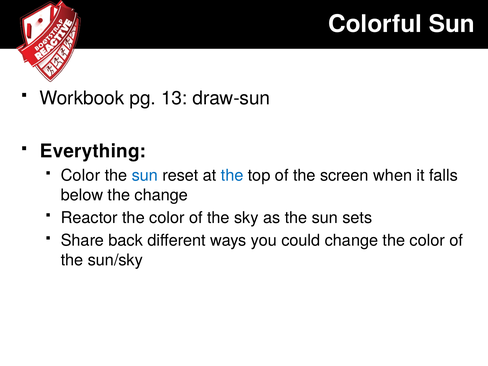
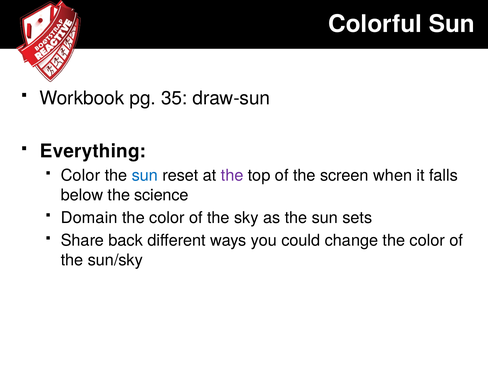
13: 13 -> 35 (174, 98)
the colour: blue -> purple (232, 175)
the change: change -> science (161, 195)
Reactor: Reactor -> Domain (89, 218)
